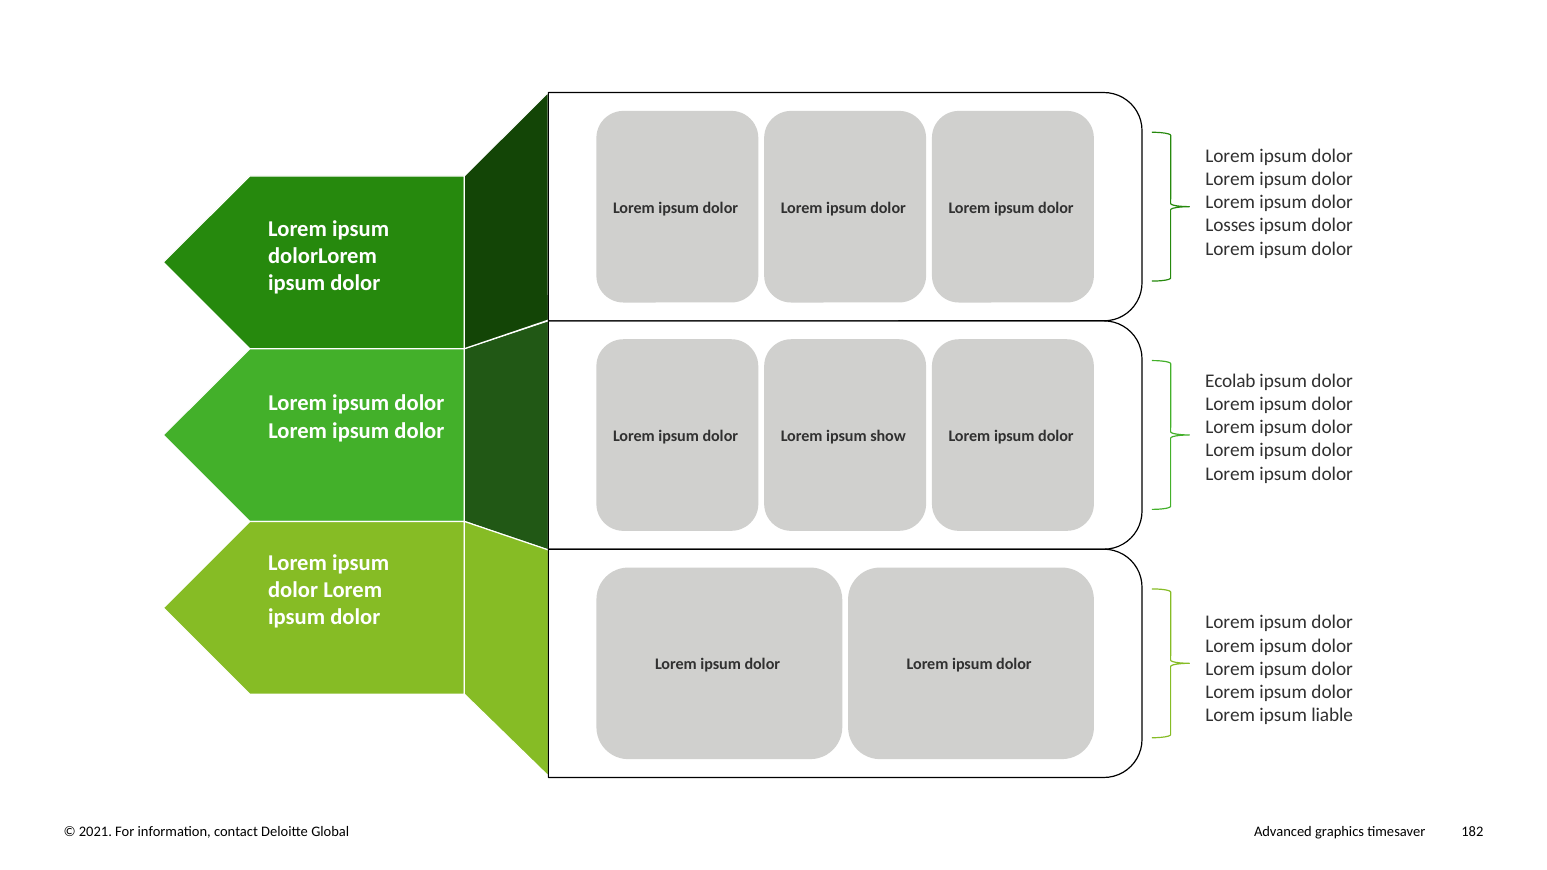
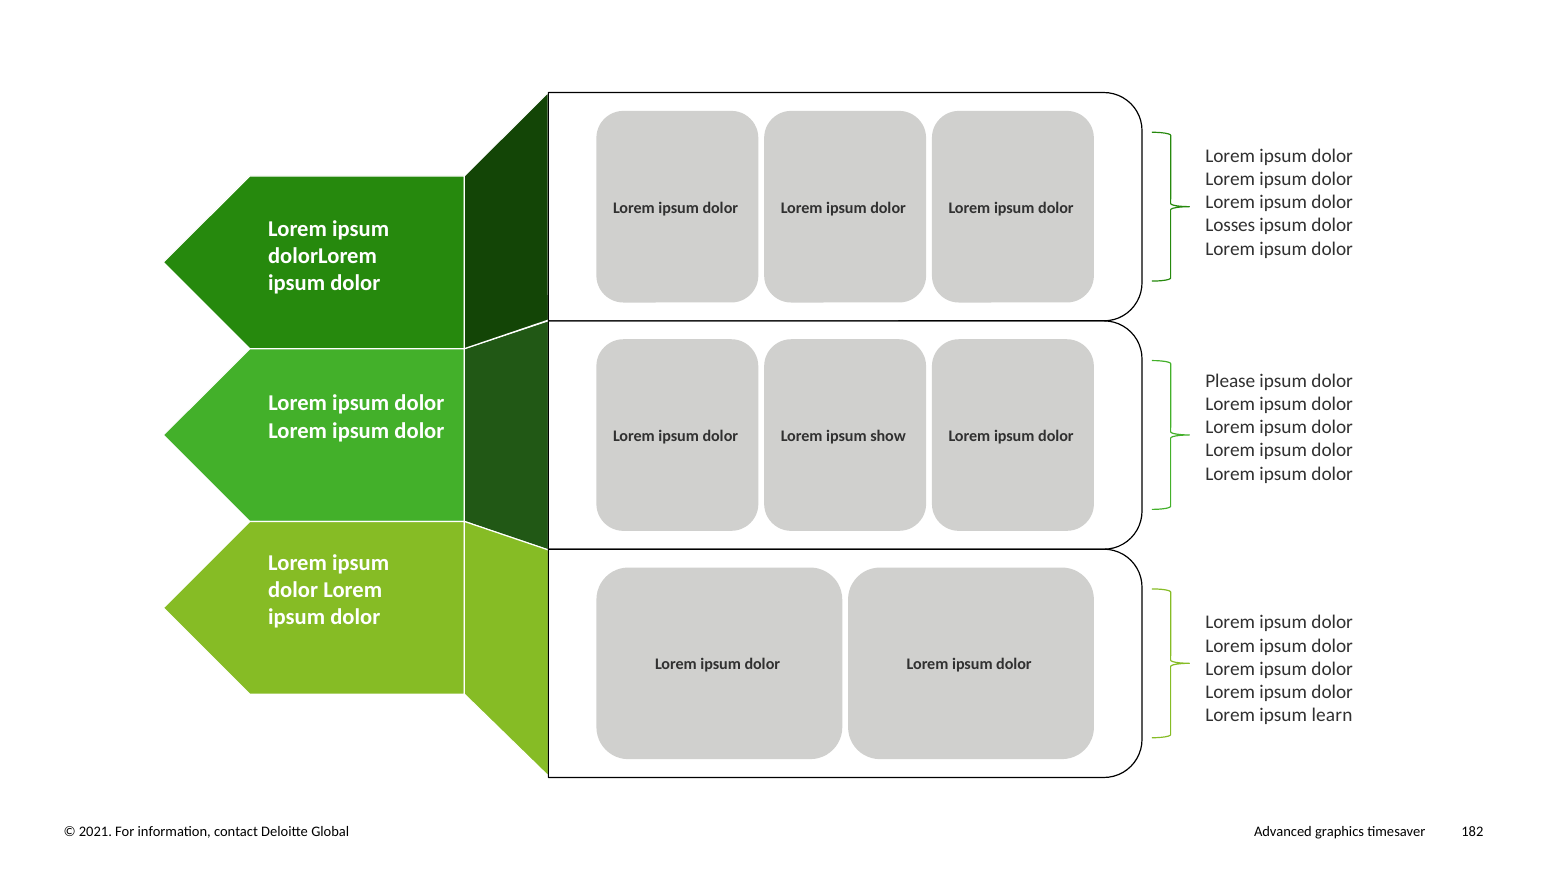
Ecolab: Ecolab -> Please (1230, 381)
liable: liable -> learn (1332, 716)
